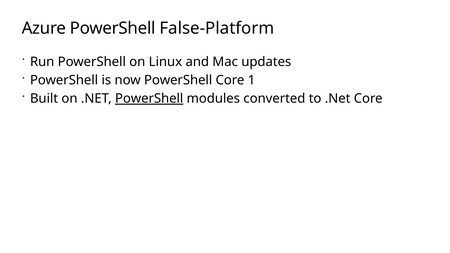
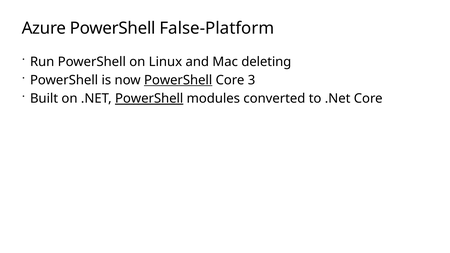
updates: updates -> deleting (266, 62)
PowerShell underline: none -> present (178, 80)
1: 1 -> 3 (252, 80)
